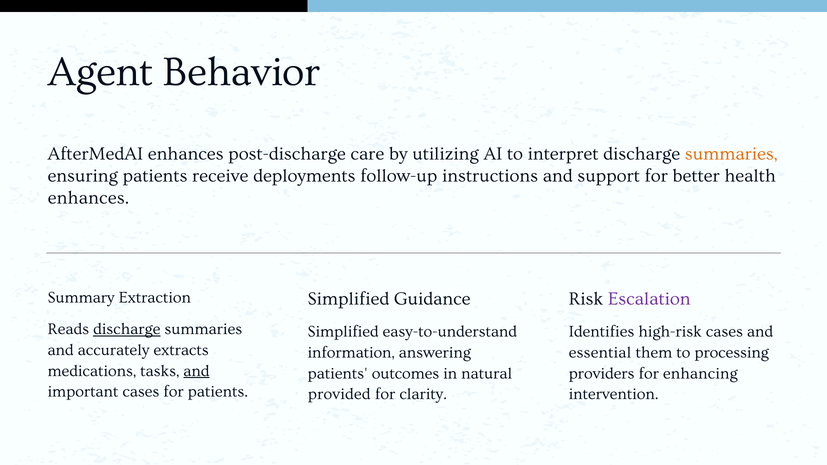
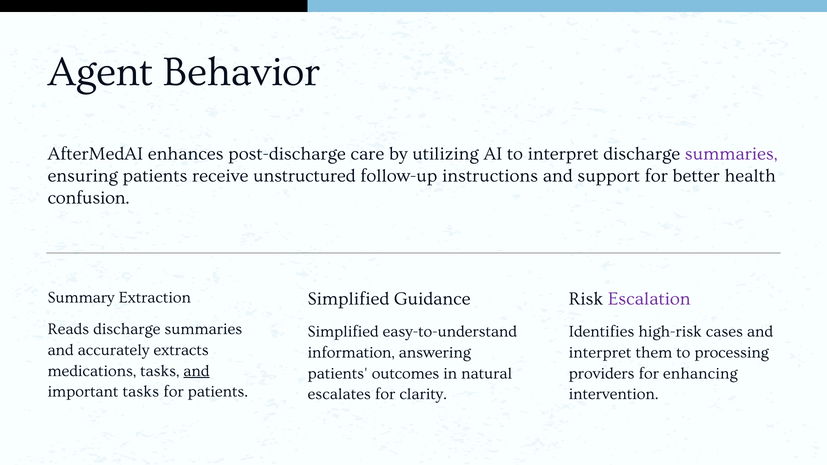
summaries colour: orange -> purple (731, 154)
deployments: deployments -> unstructured (304, 176)
enhances: enhances -> confusion (89, 198)
discharge underline: present -> none (127, 329)
essential: essential -> interpret (600, 353)
important cases: cases -> tasks (141, 392)
provided: provided -> escalates (339, 394)
